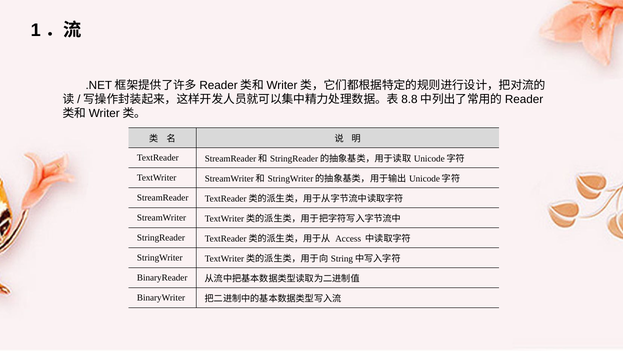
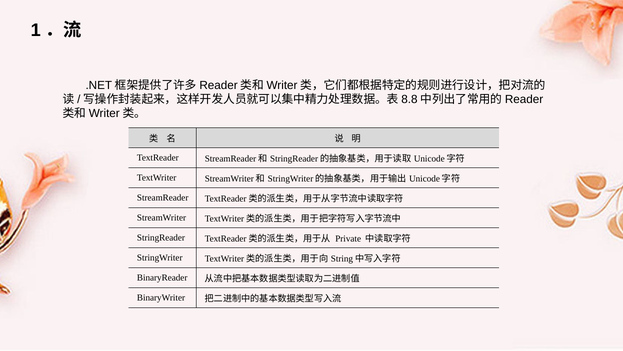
Access: Access -> Private (348, 238)
